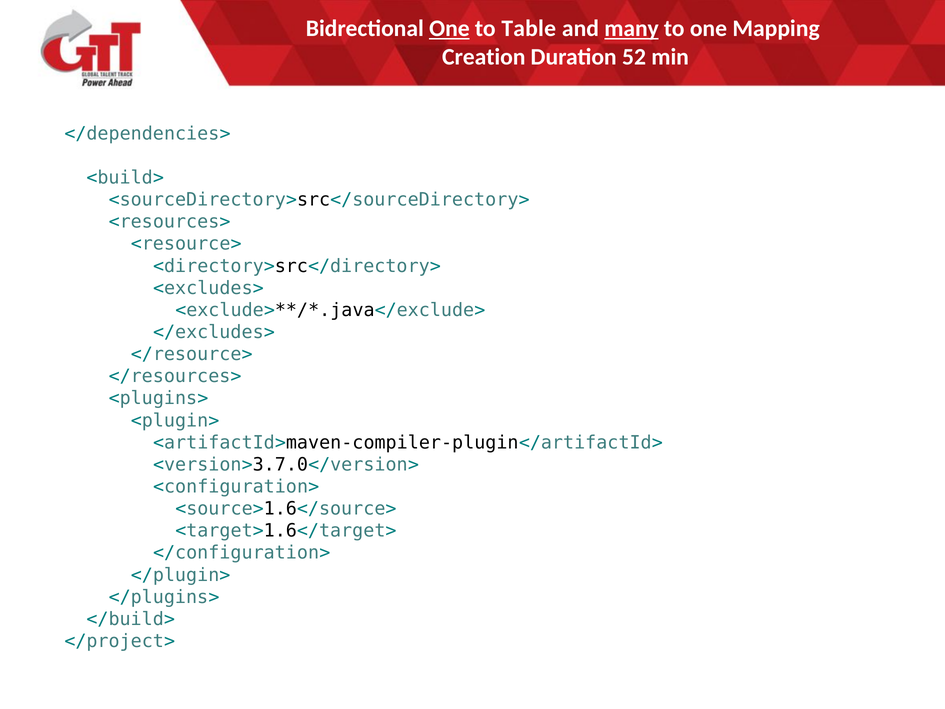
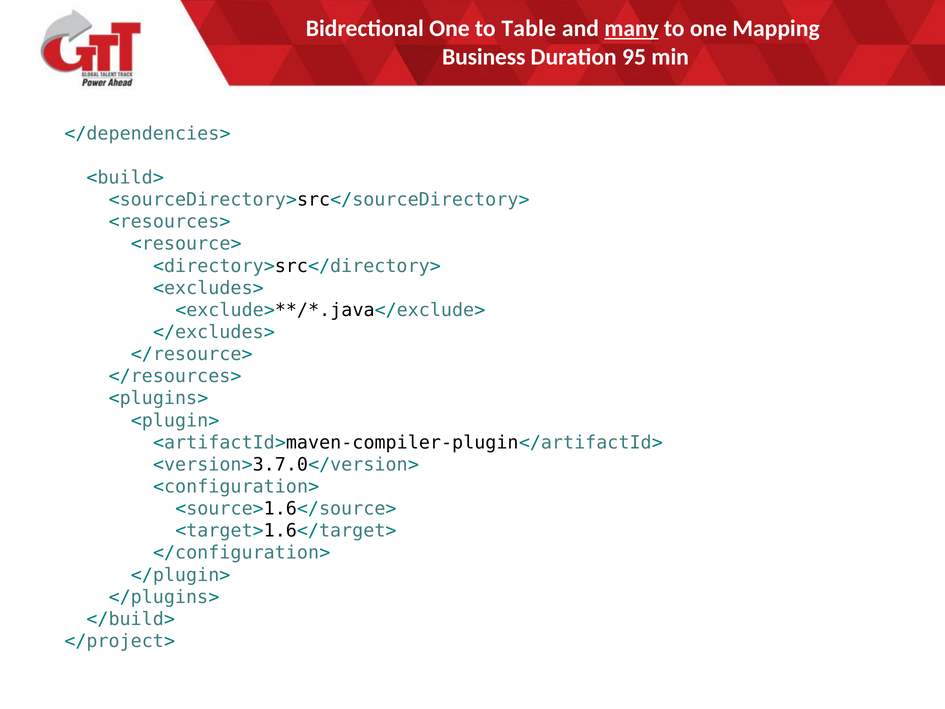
One underline: present -> none (449, 28)
Creation: Creation -> Business (484, 57)
52: 52 -> 95 (634, 57)
